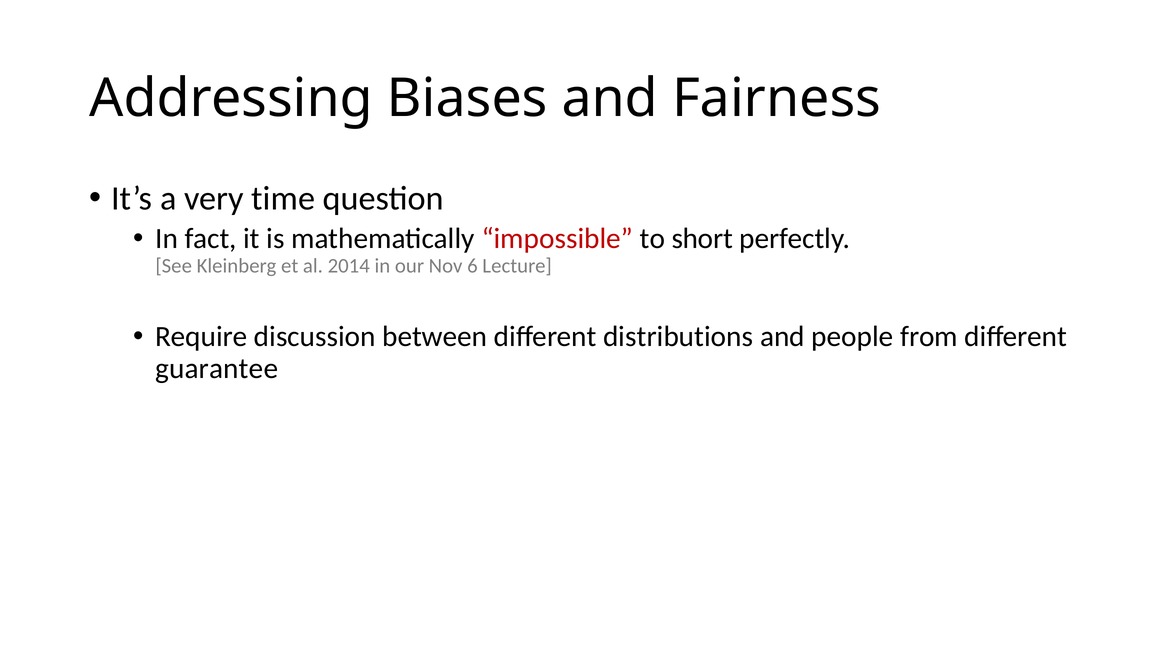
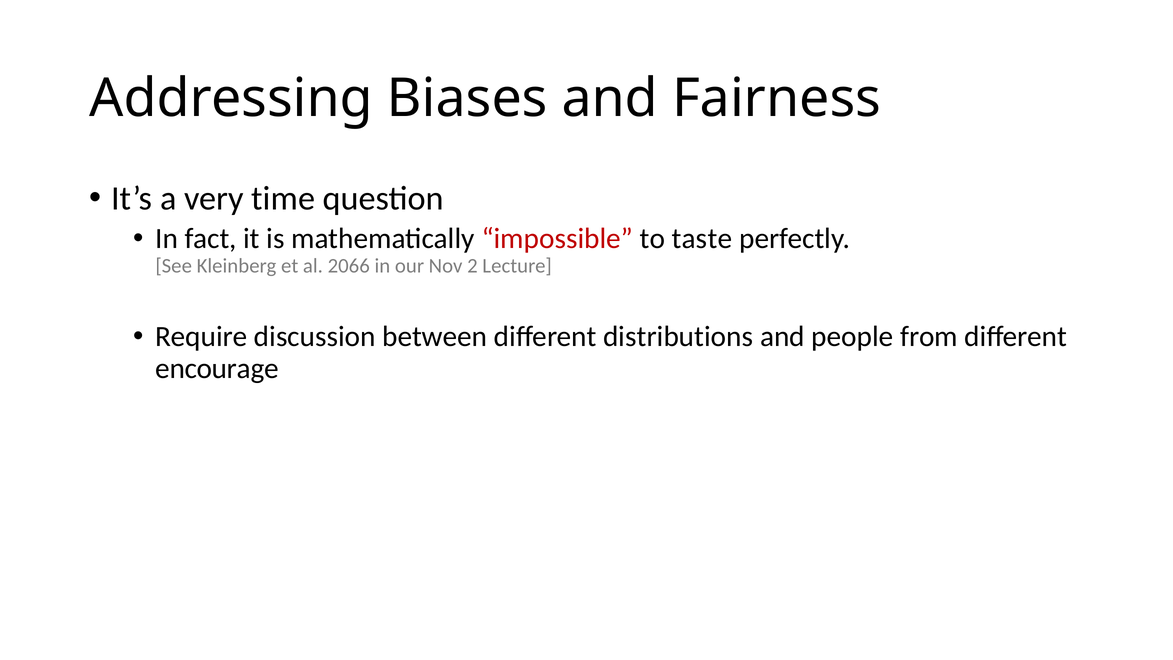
short: short -> taste (702, 239)
2014: 2014 -> 2066 (349, 266)
6: 6 -> 2 (472, 266)
guarantee: guarantee -> encourage (217, 368)
